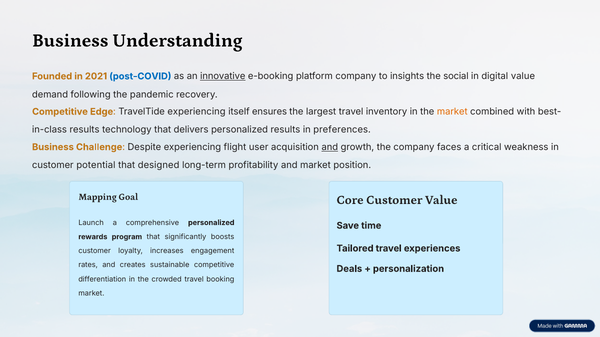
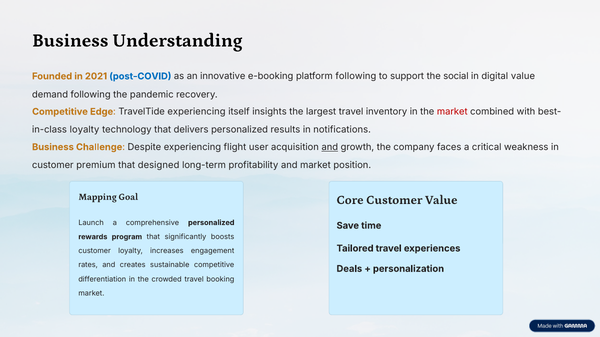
innovative underline: present -> none (223, 76)
platform company: company -> following (356, 76)
insights: insights -> support (407, 76)
ensures: ensures -> insights (269, 112)
market colour: orange -> red (452, 112)
results: results -> loyalty (84, 130)
preferences: preferences -> notifications (342, 130)
potential: potential -> premium (96, 165)
